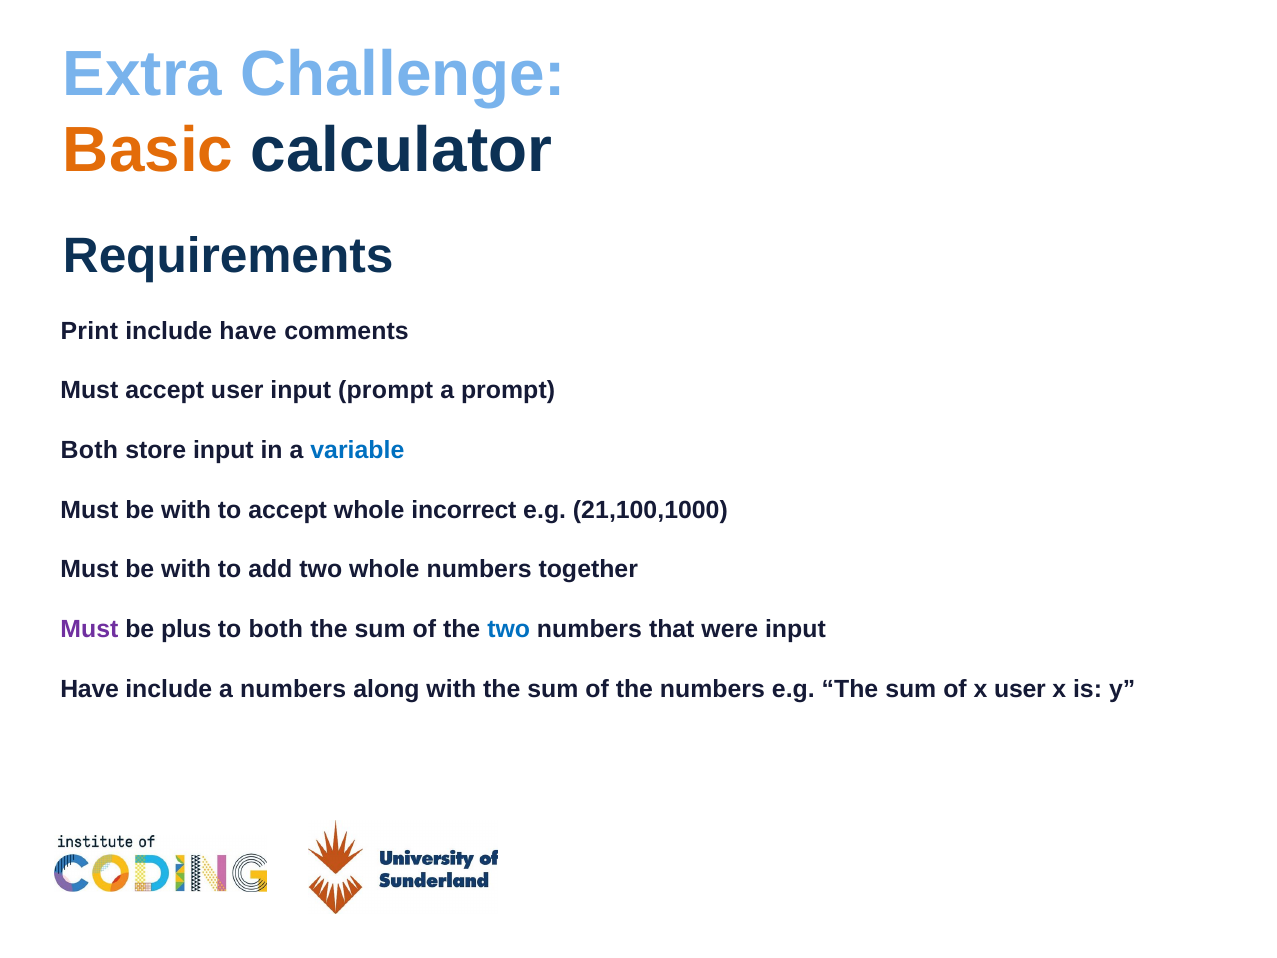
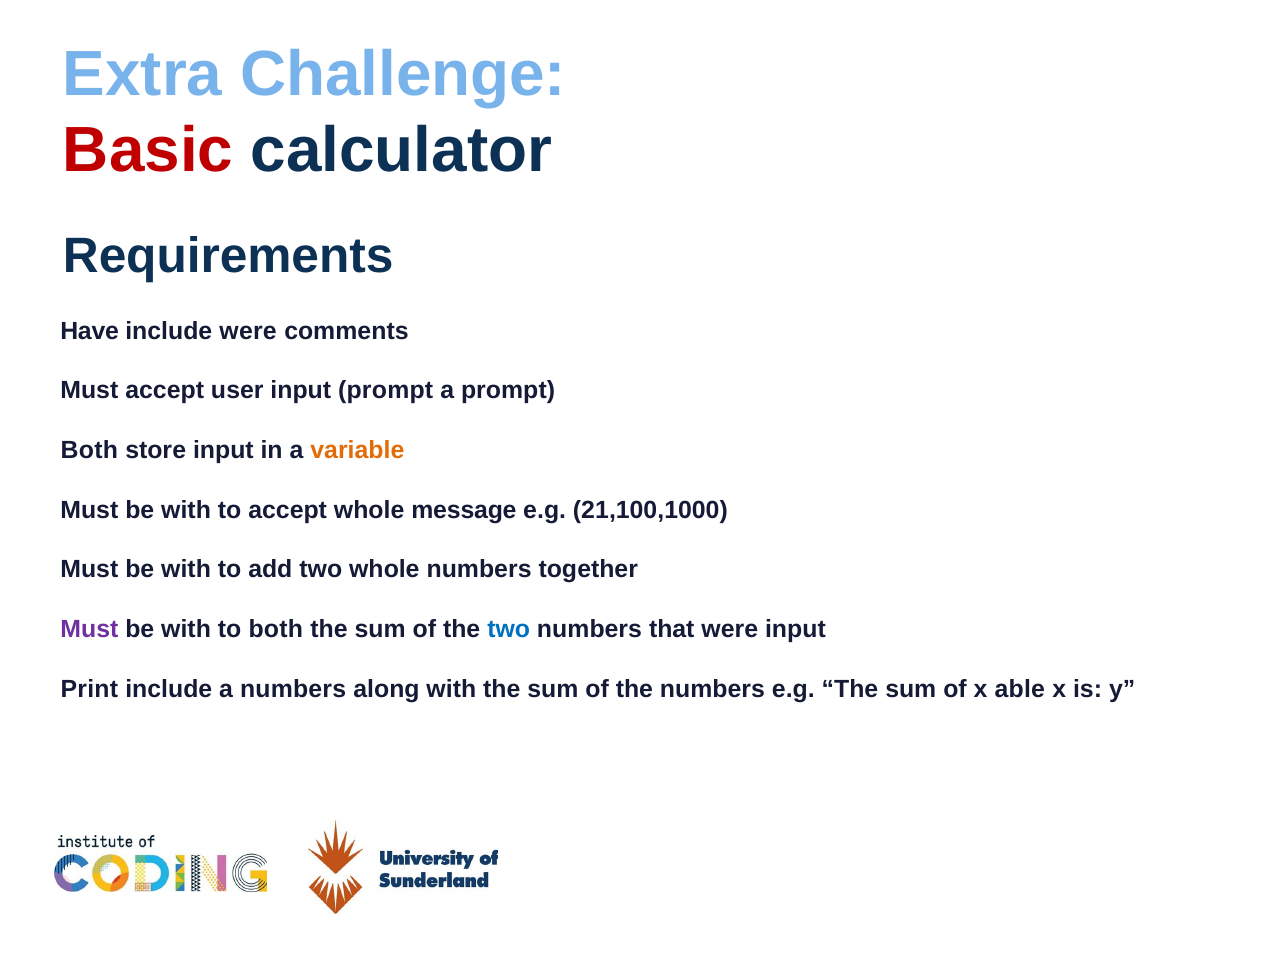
Basic colour: orange -> red (148, 151)
Print: Print -> Have (90, 331)
include have: have -> were (248, 331)
variable colour: blue -> orange (357, 450)
incorrect: incorrect -> message (464, 510)
plus: plus -> with (186, 629)
Have: Have -> Print (89, 689)
x user: user -> able (1020, 689)
